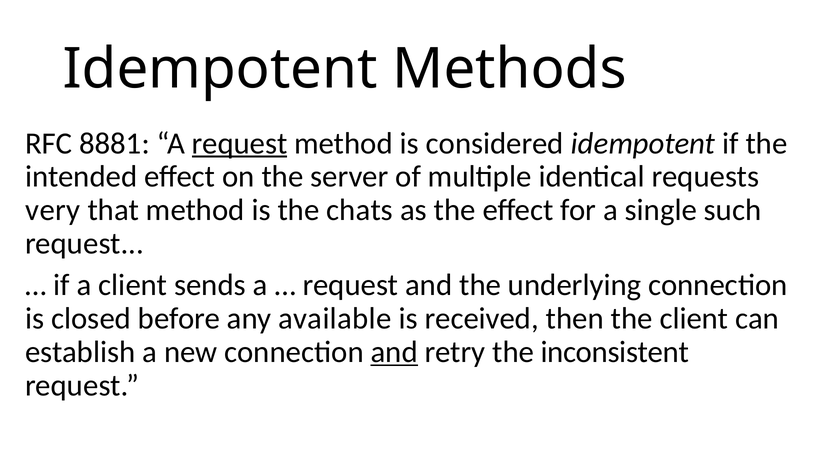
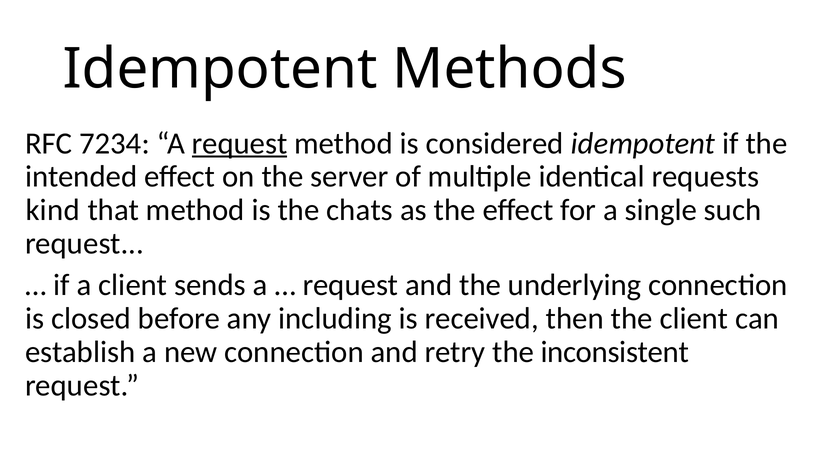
8881: 8881 -> 7234 (114, 143)
very: very -> kind (53, 210)
available: available -> including (335, 318)
and underline: present -> none (394, 351)
